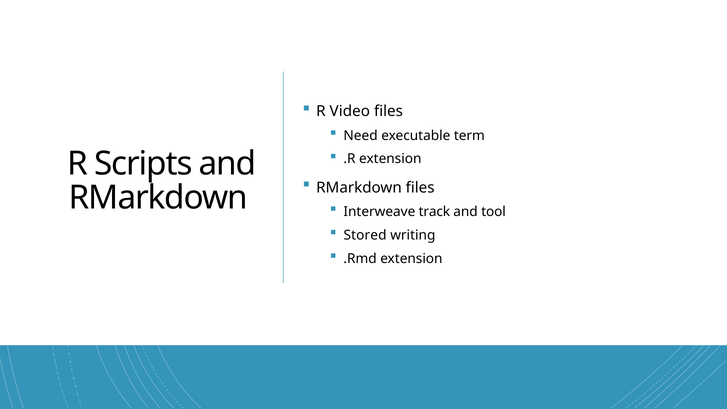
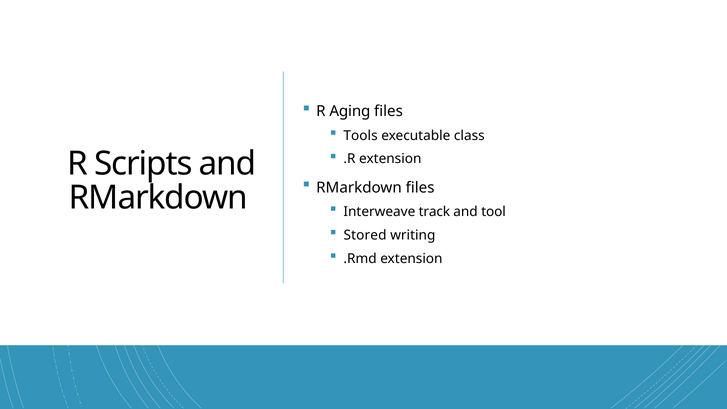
Video: Video -> Aging (350, 111)
Need: Need -> Tools (361, 135)
term: term -> class (469, 135)
